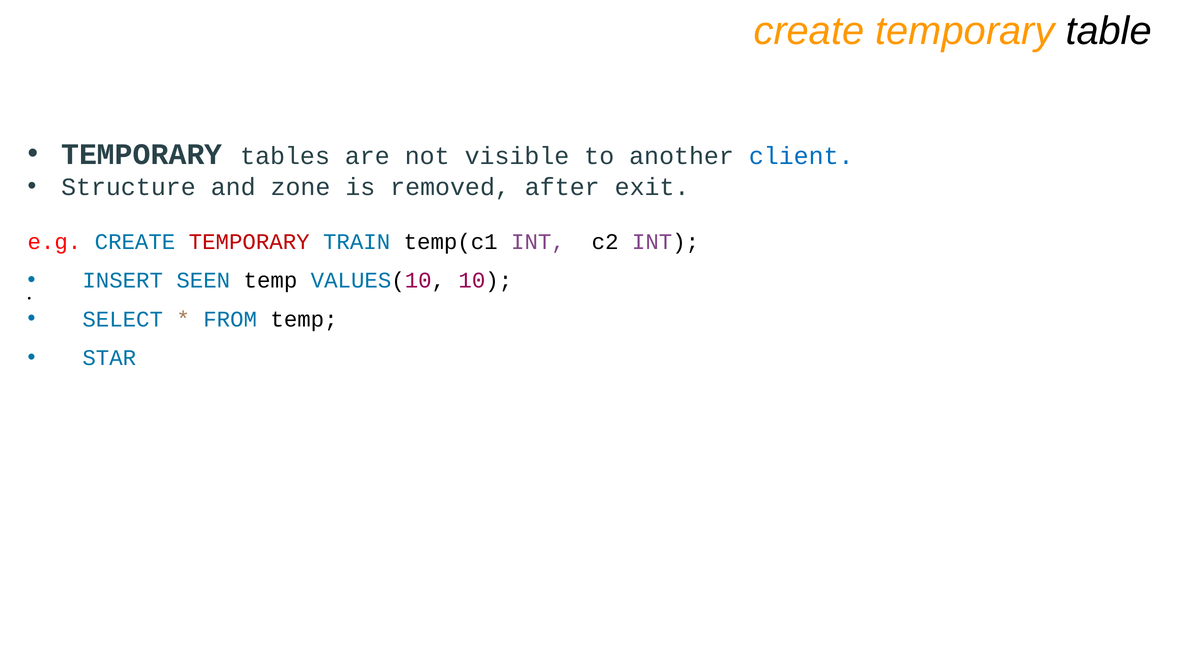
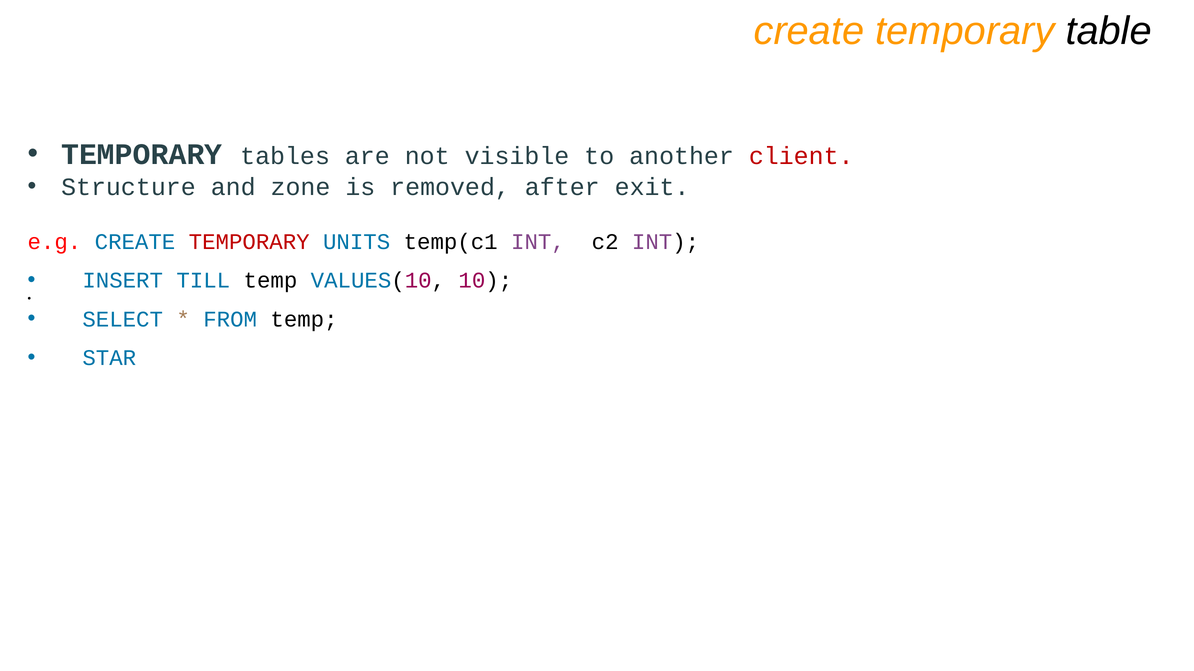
client colour: blue -> red (801, 156)
TRAIN: TRAIN -> UNITS (357, 242)
SEEN: SEEN -> TILL (203, 281)
